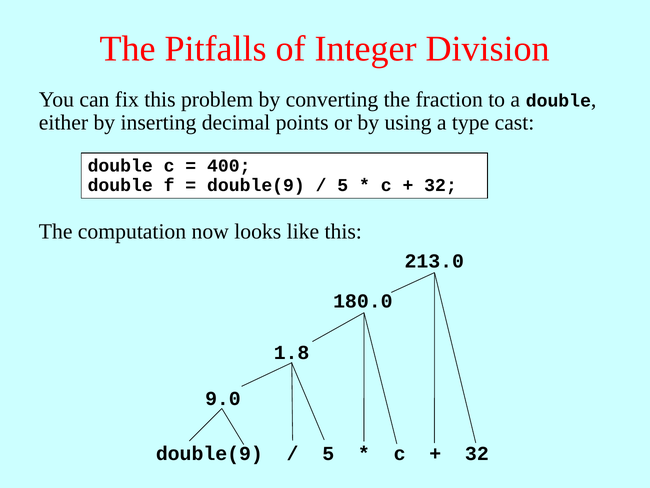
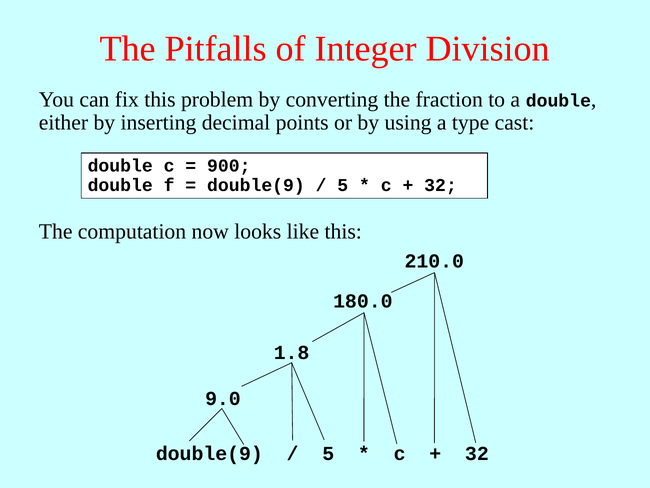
400: 400 -> 900 (229, 166)
213.0: 213.0 -> 210.0 (434, 261)
